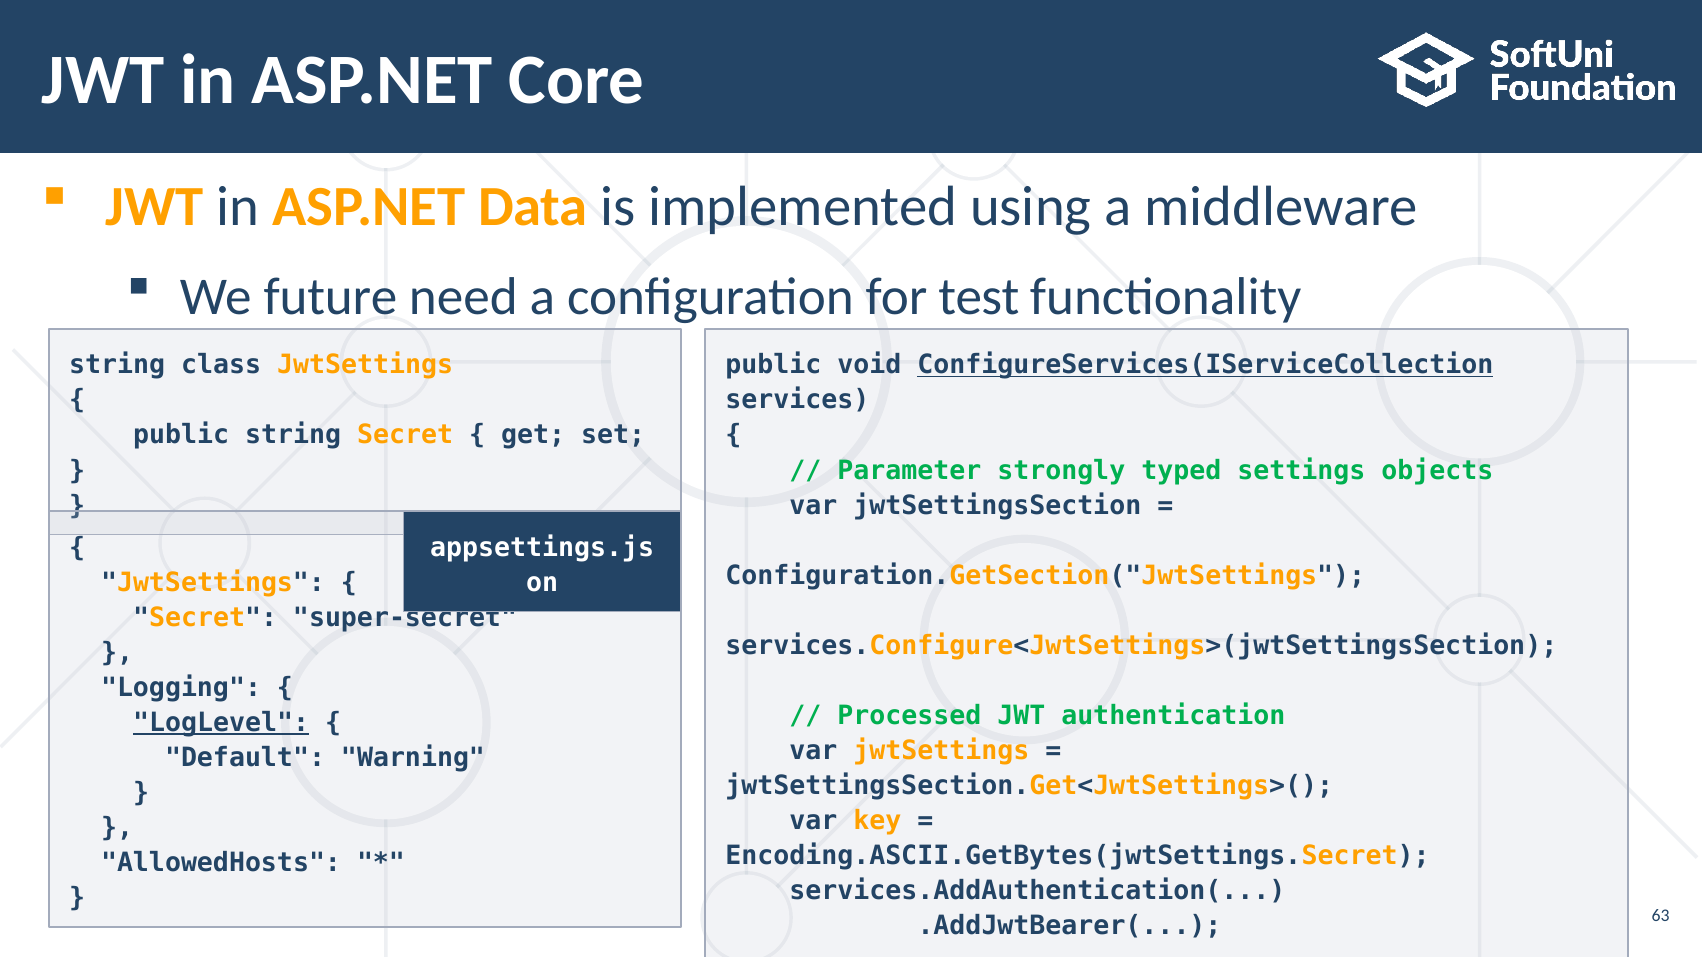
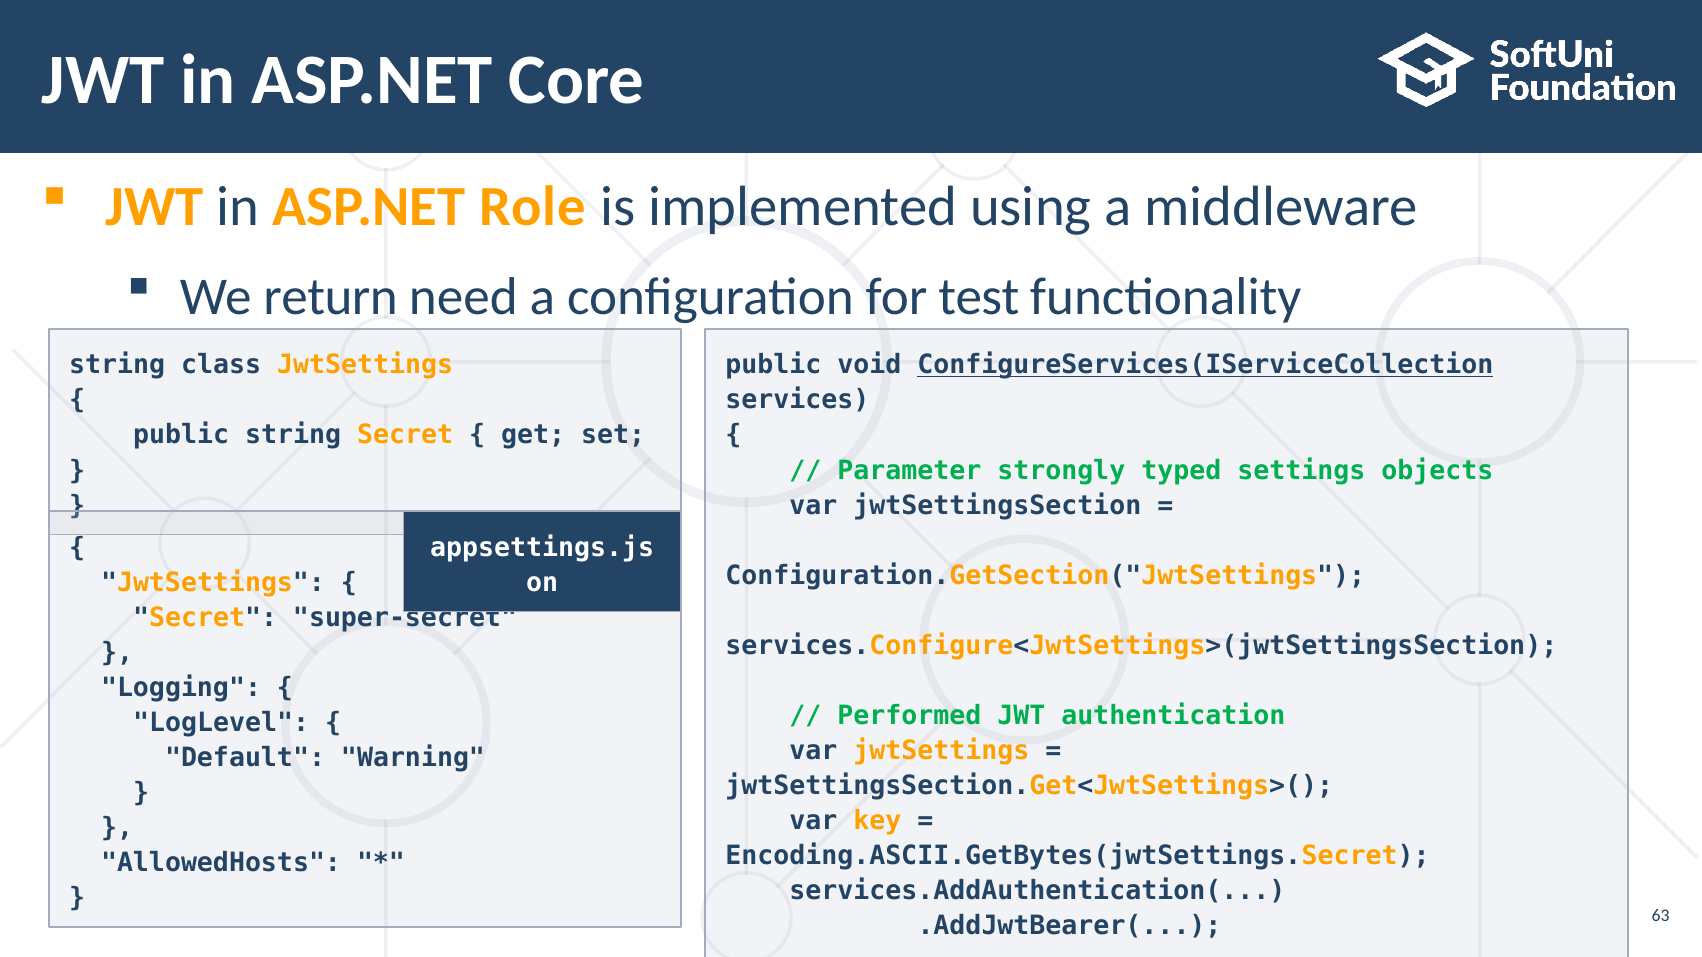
Data: Data -> Role (533, 207)
future: future -> return (331, 297)
Processed: Processed -> Performed (909, 716)
LogLevel underline: present -> none (221, 723)
